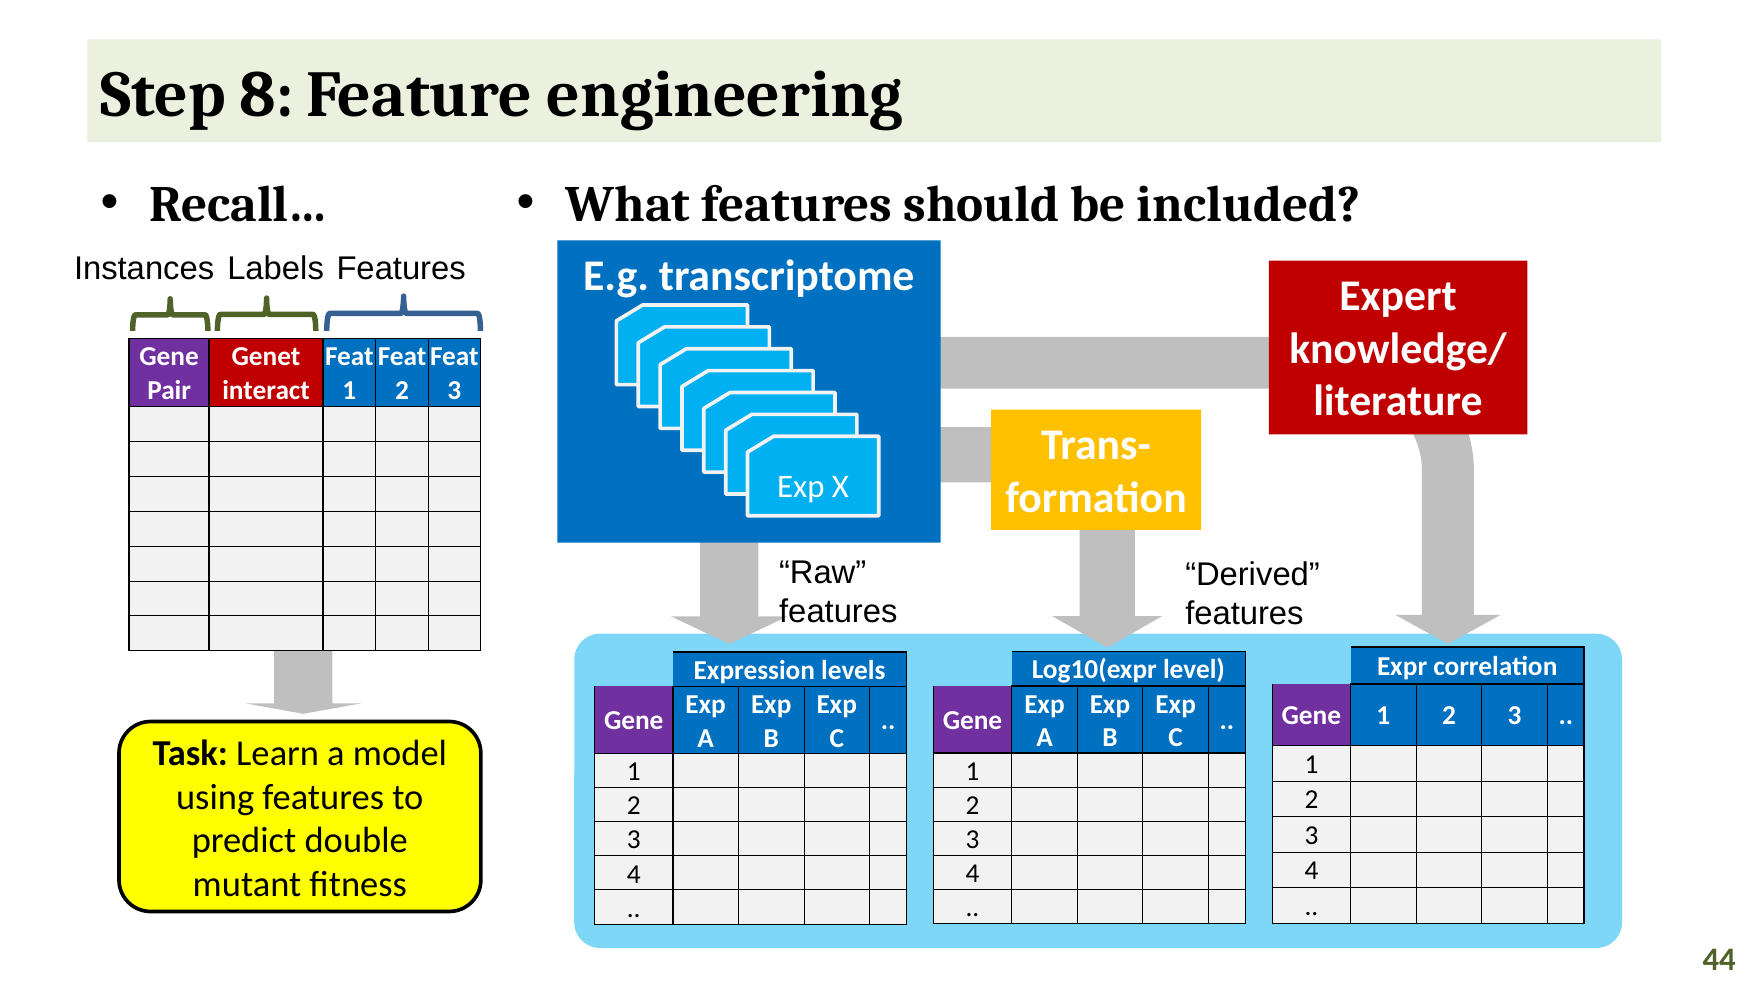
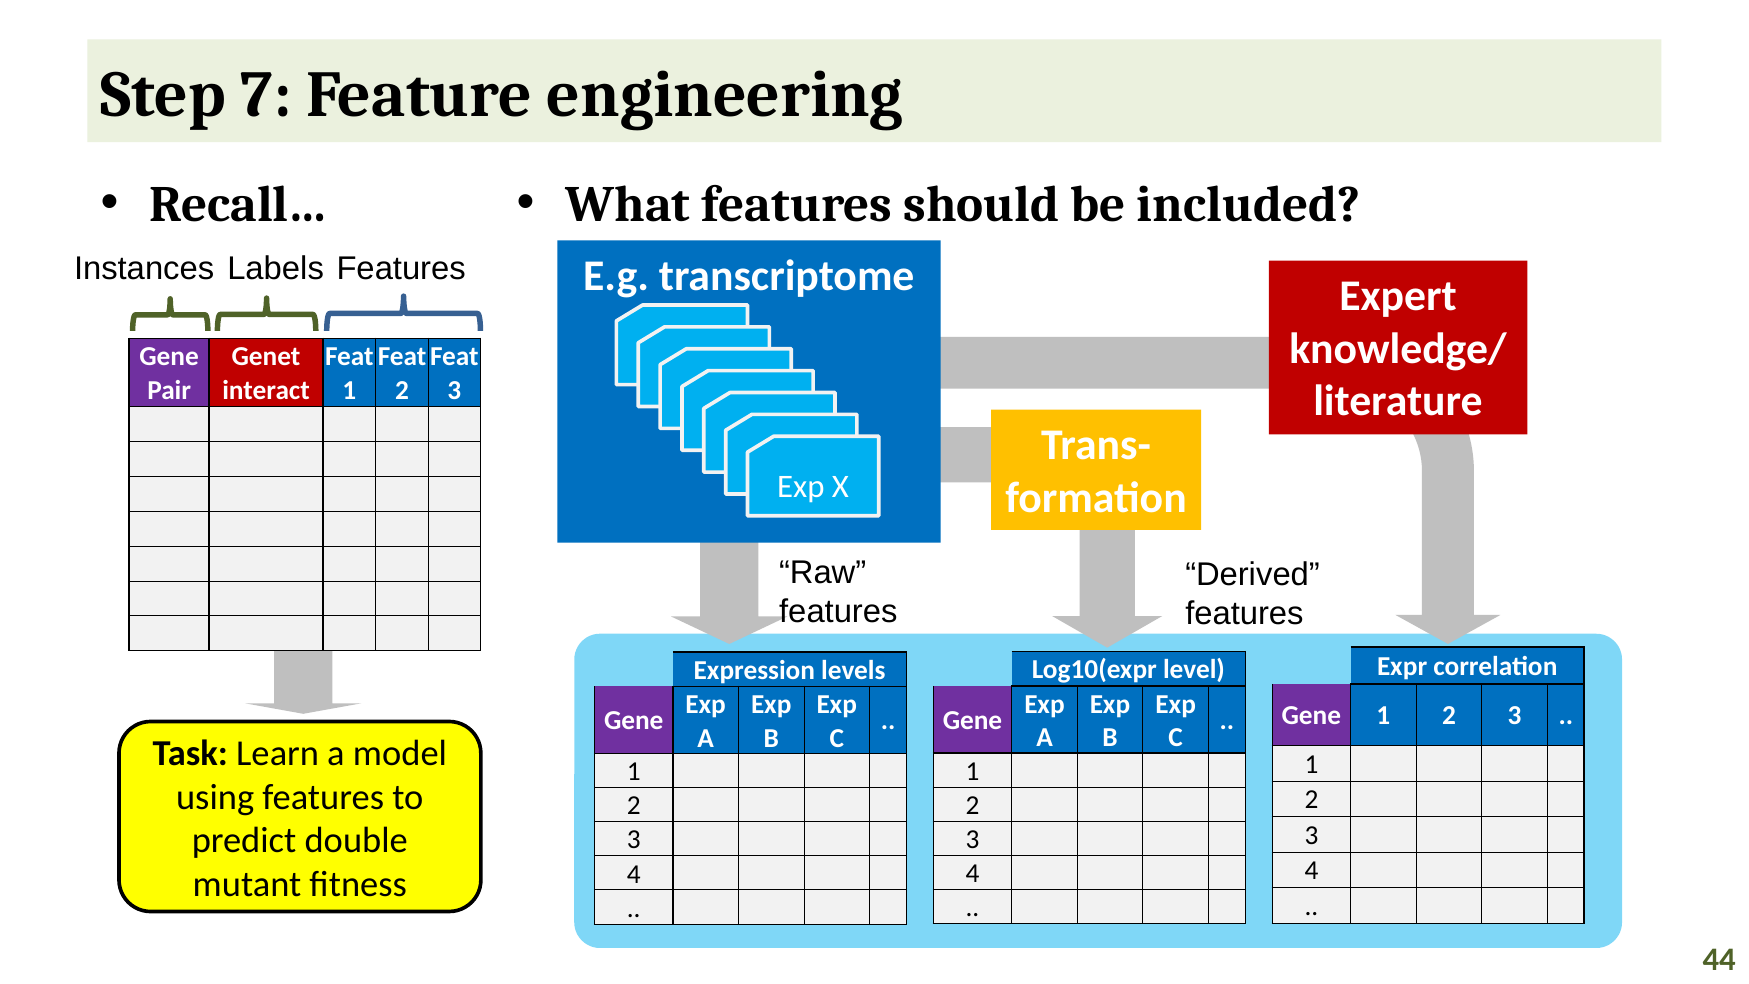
8: 8 -> 7 (266, 95)
